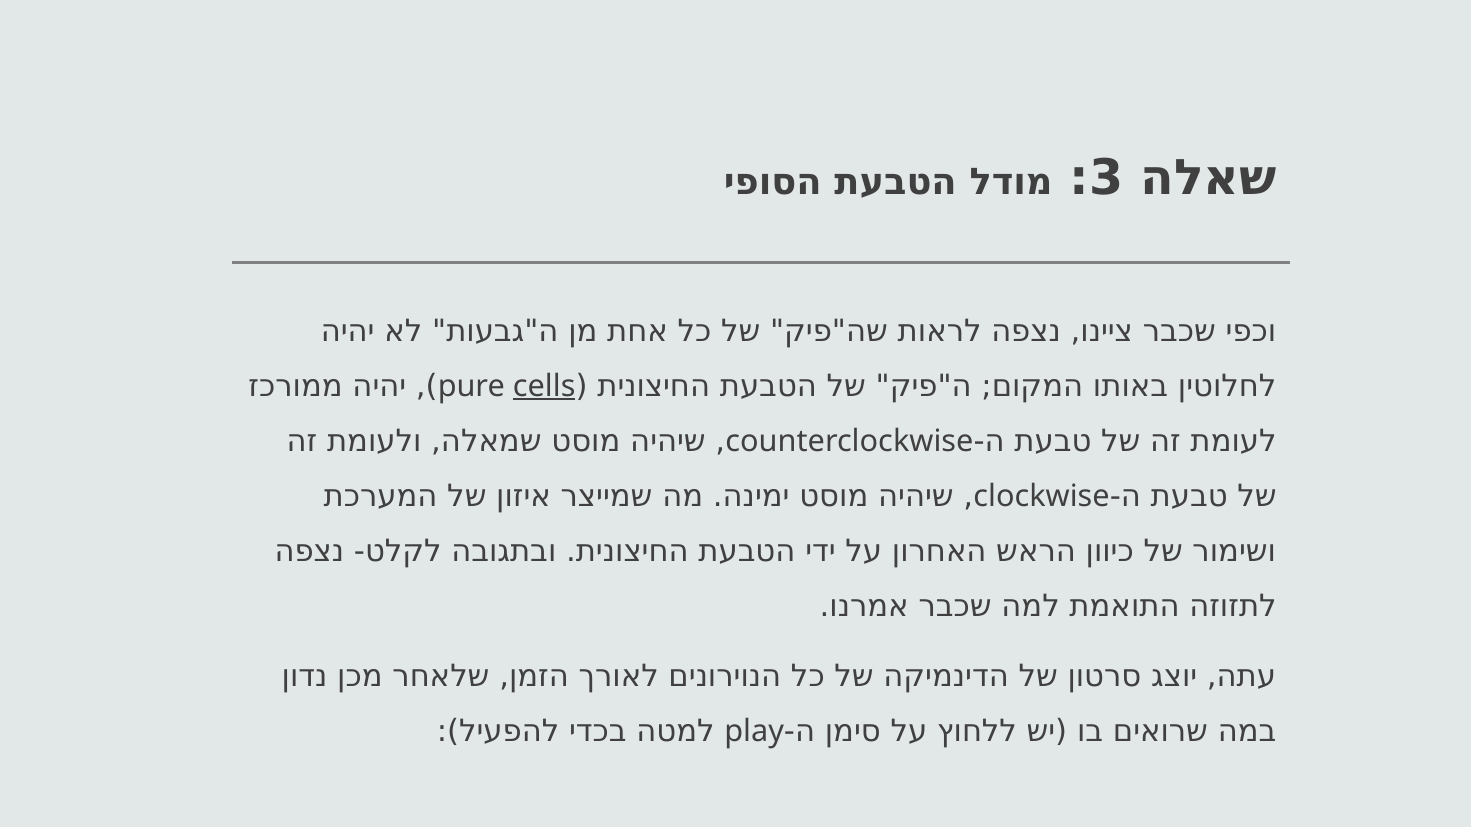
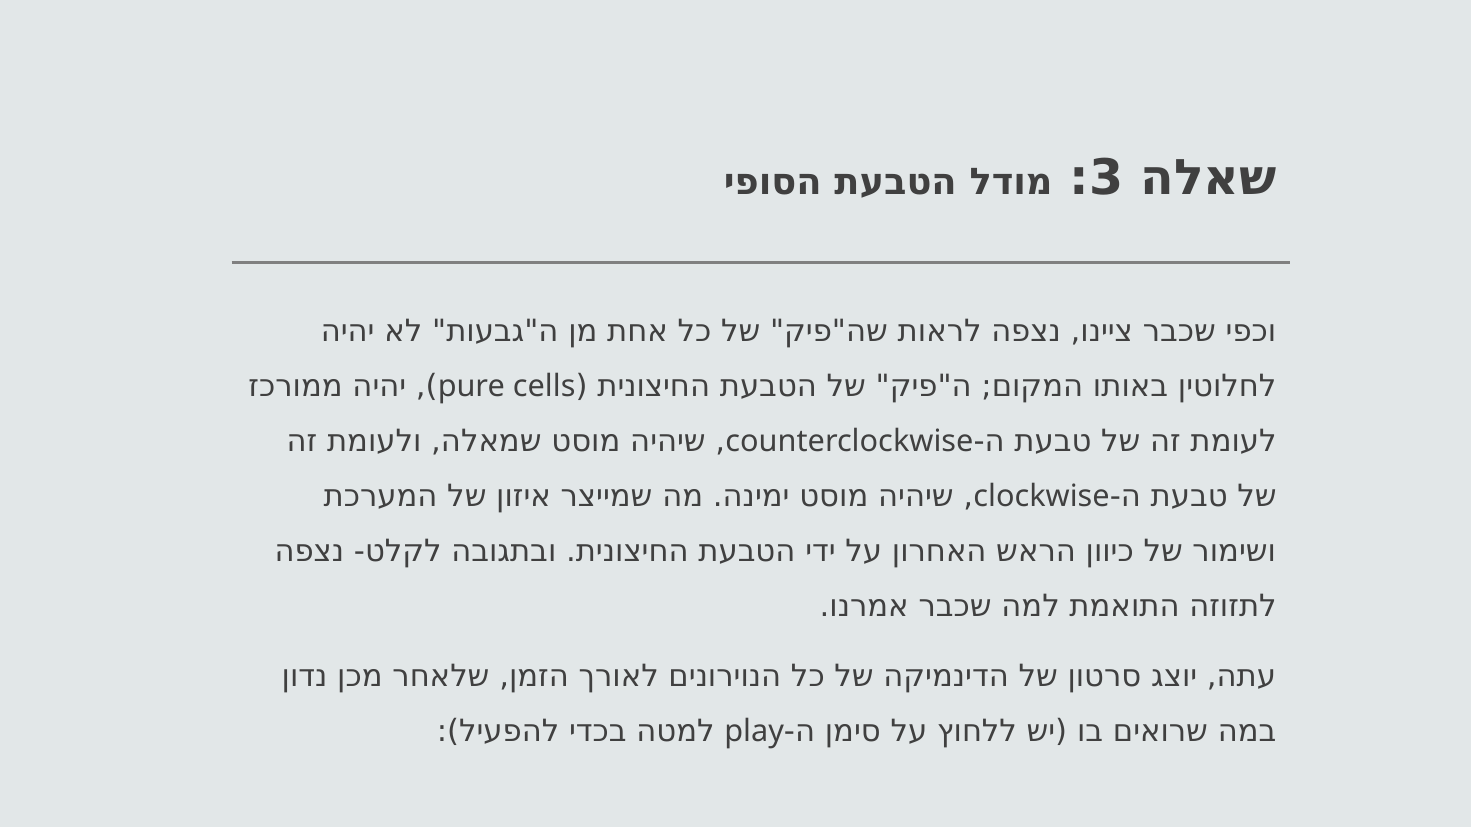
cells underline: present -> none (544, 386)
